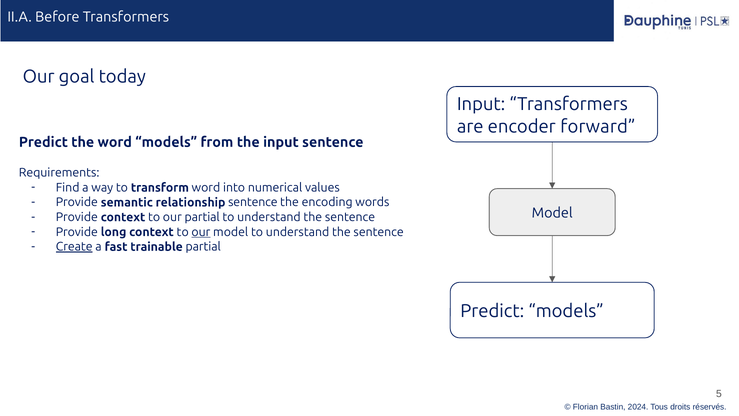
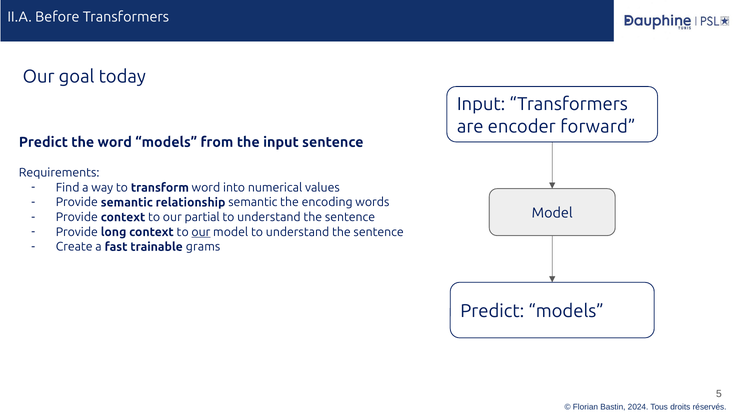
relationship sentence: sentence -> semantic (253, 202)
Create underline: present -> none (74, 247)
trainable partial: partial -> grams (203, 247)
